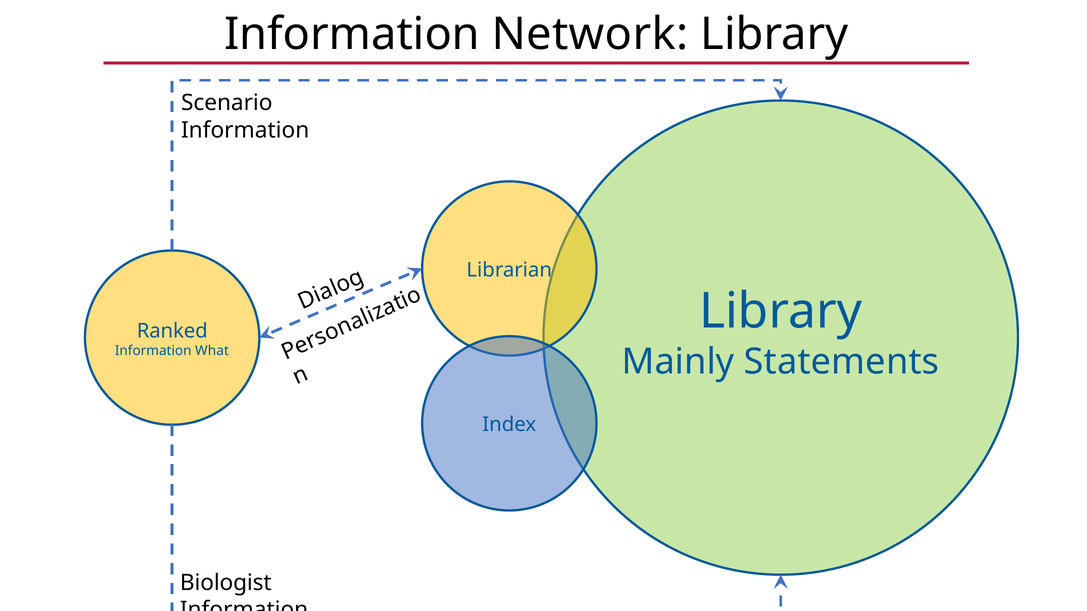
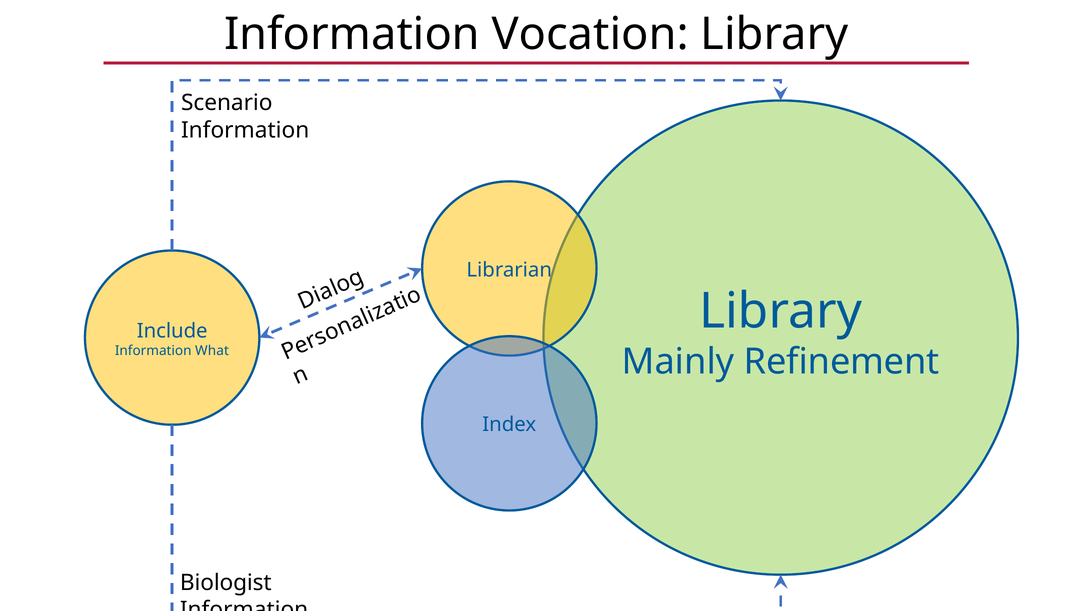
Network: Network -> Vocation (590, 34)
Ranked: Ranked -> Include (172, 331)
Statements: Statements -> Refinement (842, 362)
